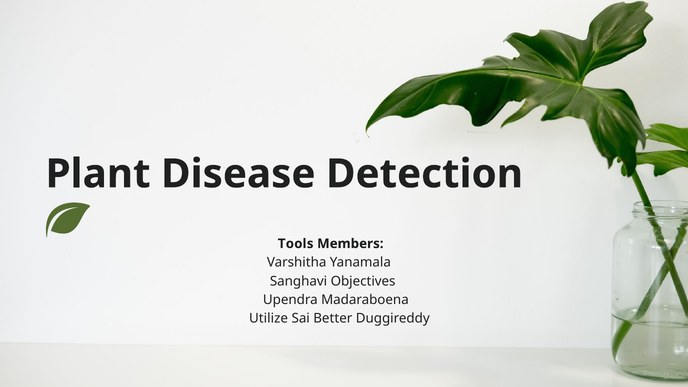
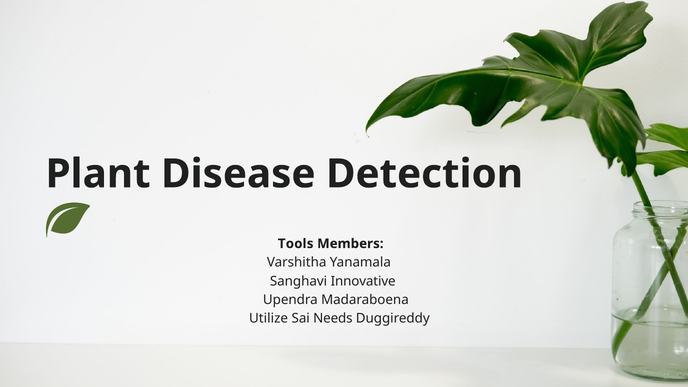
Objectives: Objectives -> Innovative (363, 281)
Better: Better -> Needs (333, 319)
